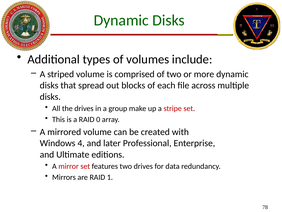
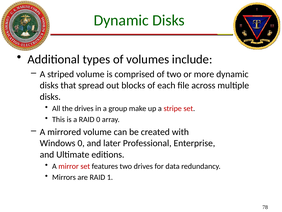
Windows 4: 4 -> 0 (81, 143)
